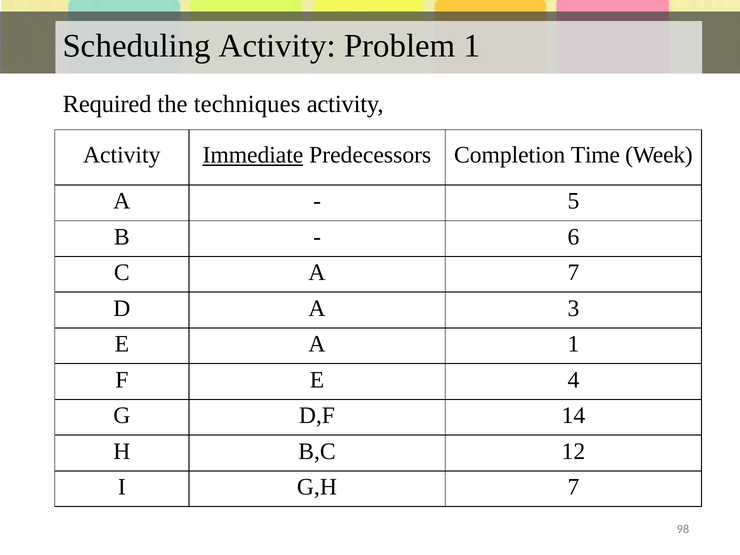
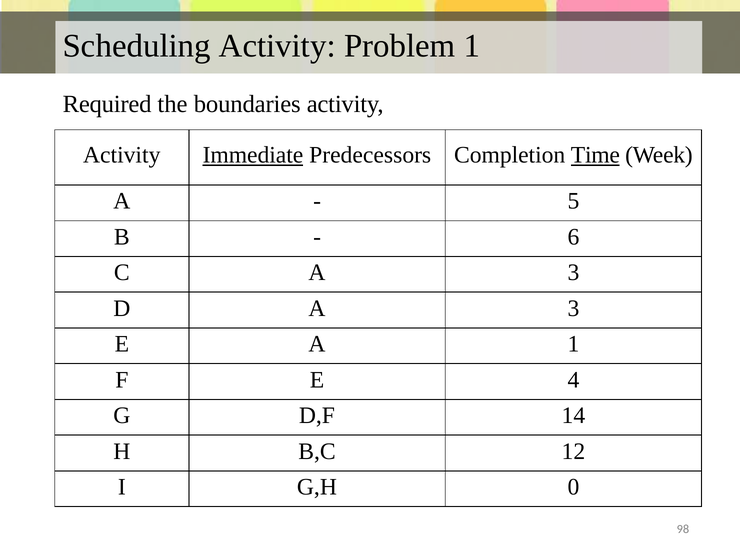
techniques: techniques -> boundaries (247, 104)
Time underline: none -> present (595, 155)
C A 7: 7 -> 3 (573, 273)
G,H 7: 7 -> 0 (573, 487)
